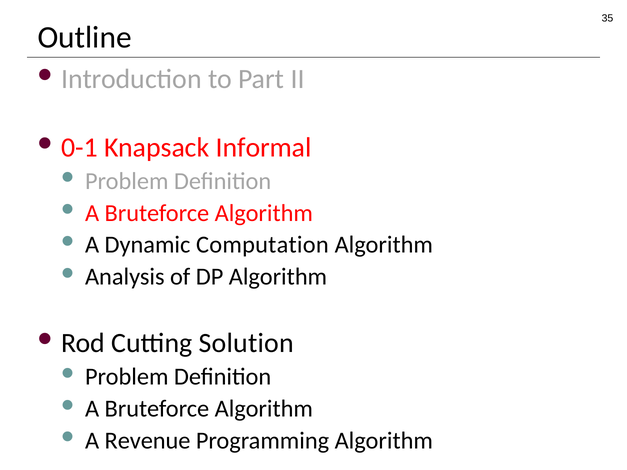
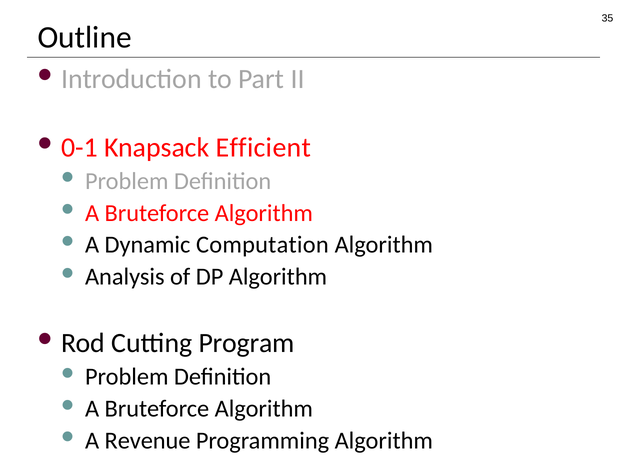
Informal: Informal -> Efficient (263, 147)
Solution: Solution -> Program (247, 343)
